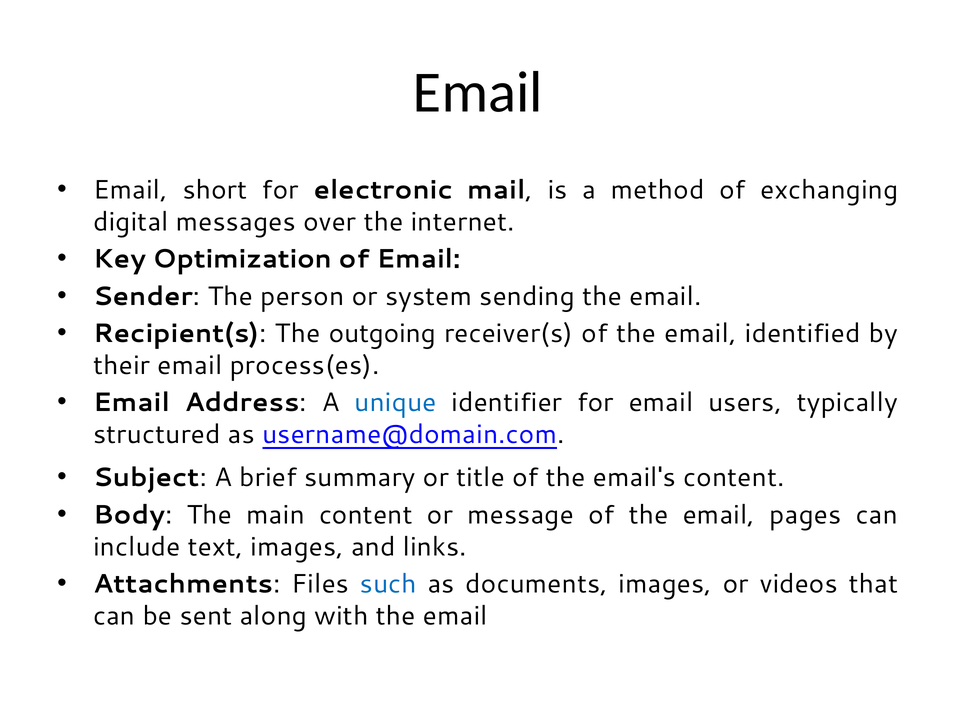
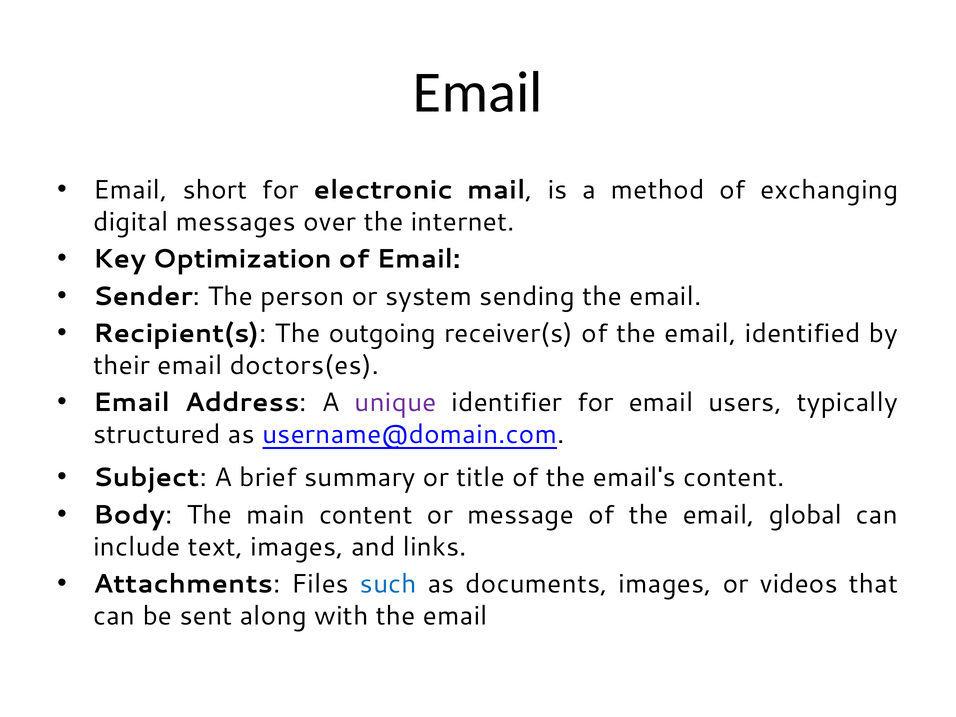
process(es: process(es -> doctors(es (304, 365)
unique colour: blue -> purple (396, 403)
pages: pages -> global (806, 515)
